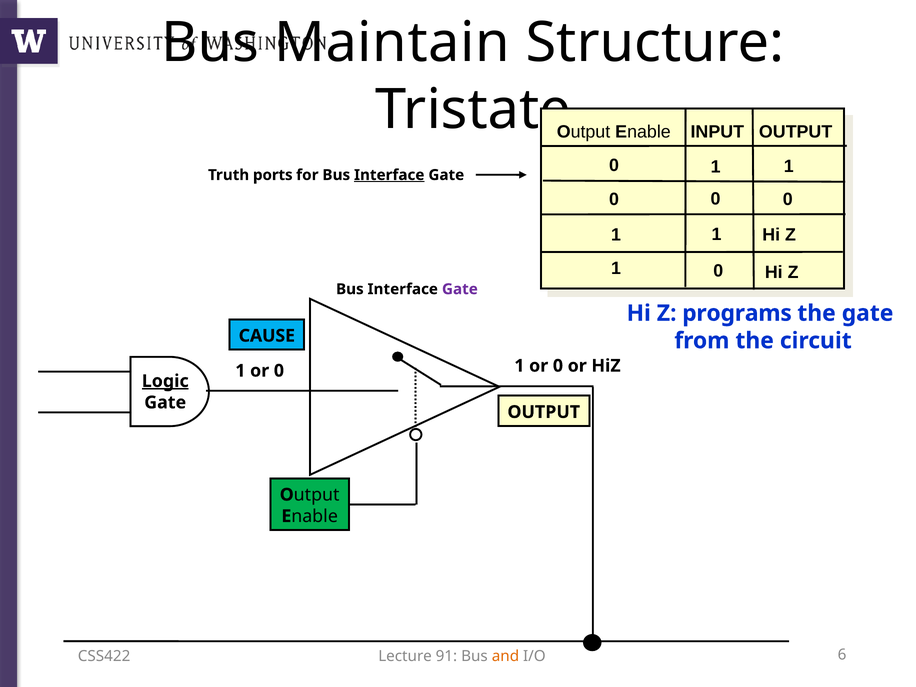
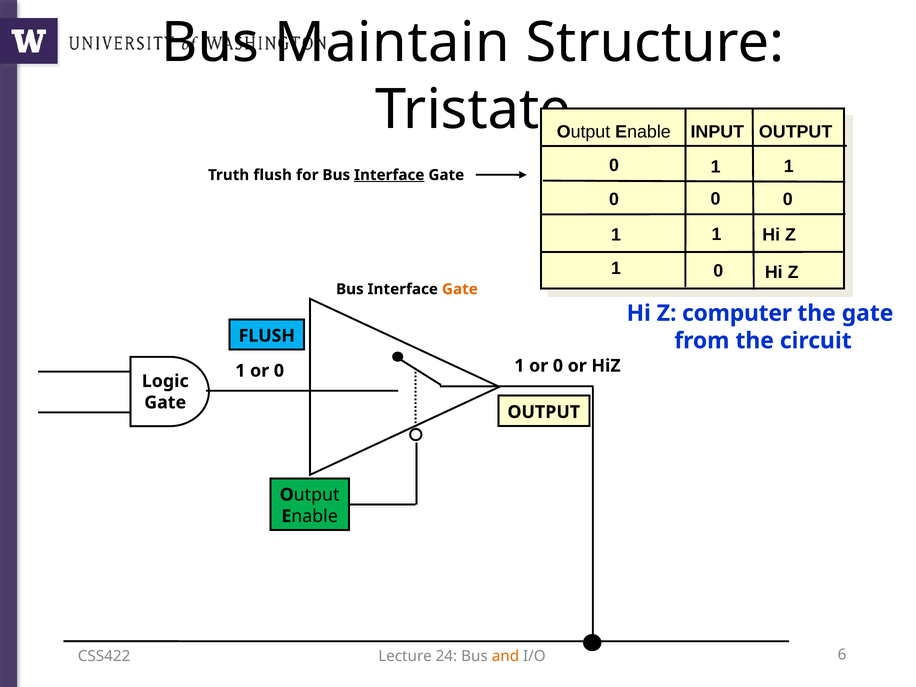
Truth ports: ports -> flush (273, 175)
Gate colour: purple -> orange (460, 289)
programs: programs -> computer (737, 313)
CAUSE: CAUSE -> FLUSH (267, 336)
Logic underline: present -> none (165, 381)
91: 91 -> 24 (446, 656)
